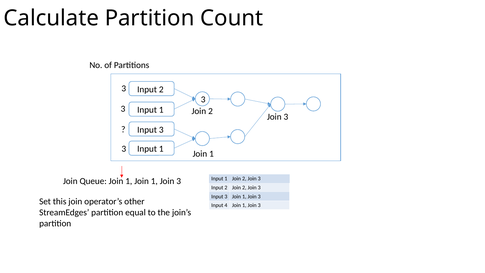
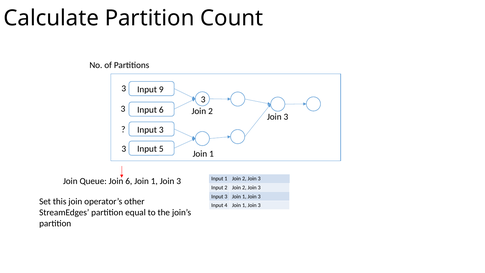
2: 2 -> 9 (161, 89)
1: 1 -> 6 (161, 110)
1: 1 -> 5 (161, 149)
Queue Join 1: 1 -> 6 (129, 181)
